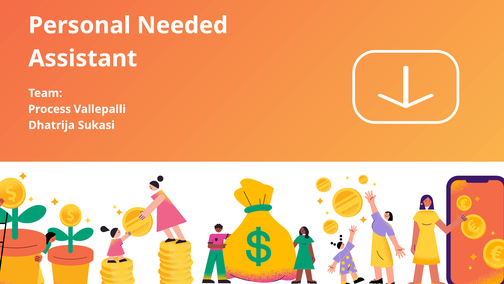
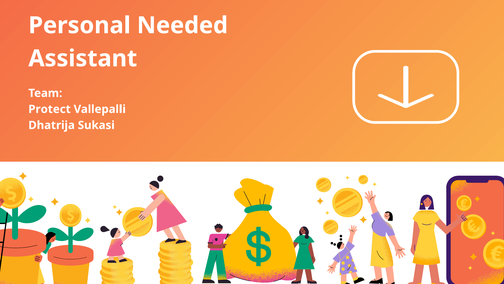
Process: Process -> Protect (50, 109)
